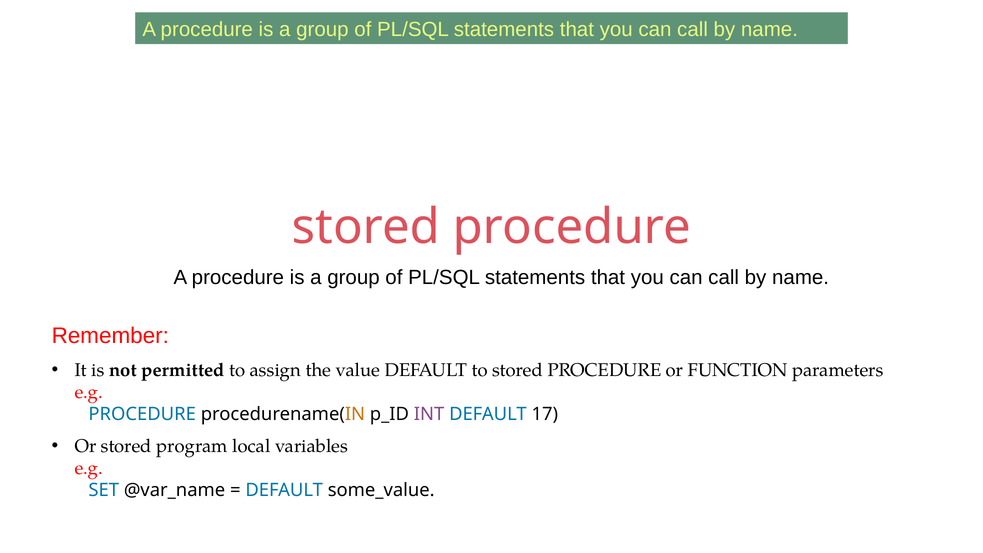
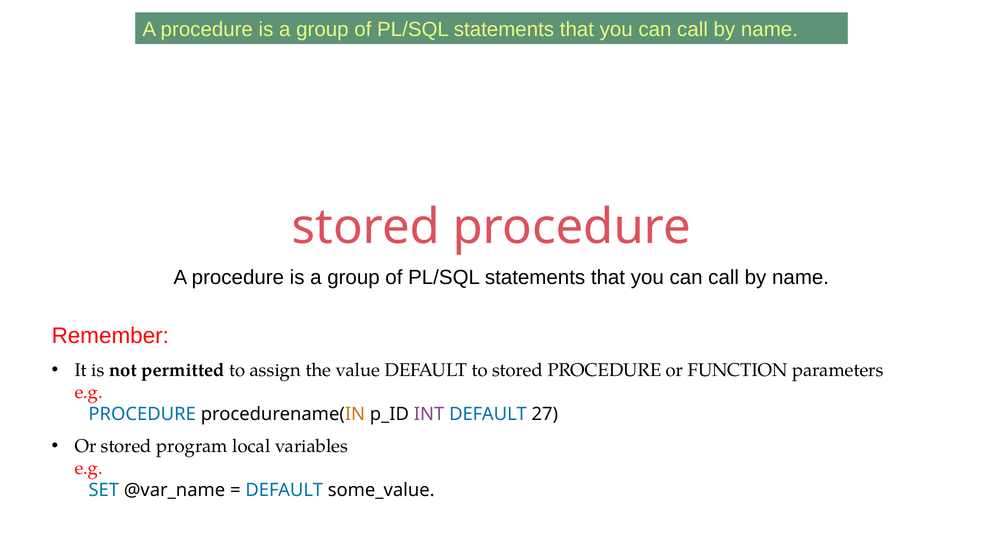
17: 17 -> 27 (545, 414)
